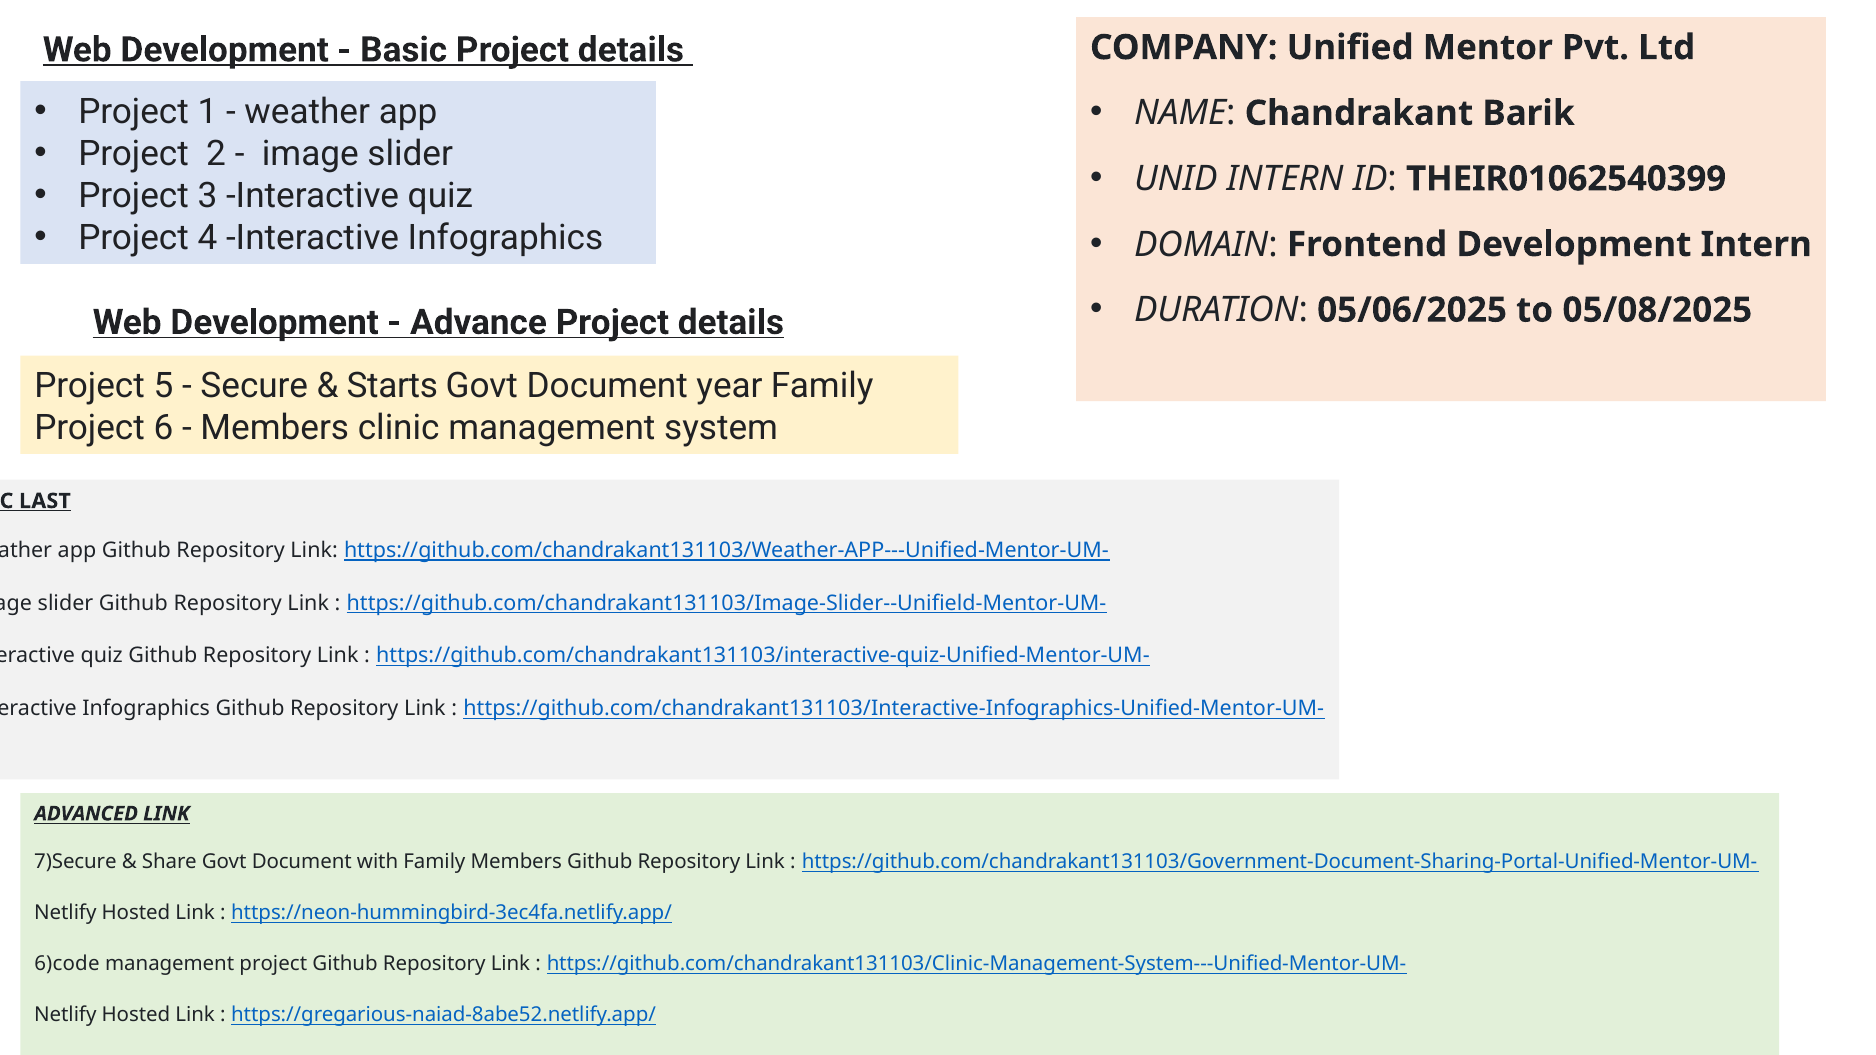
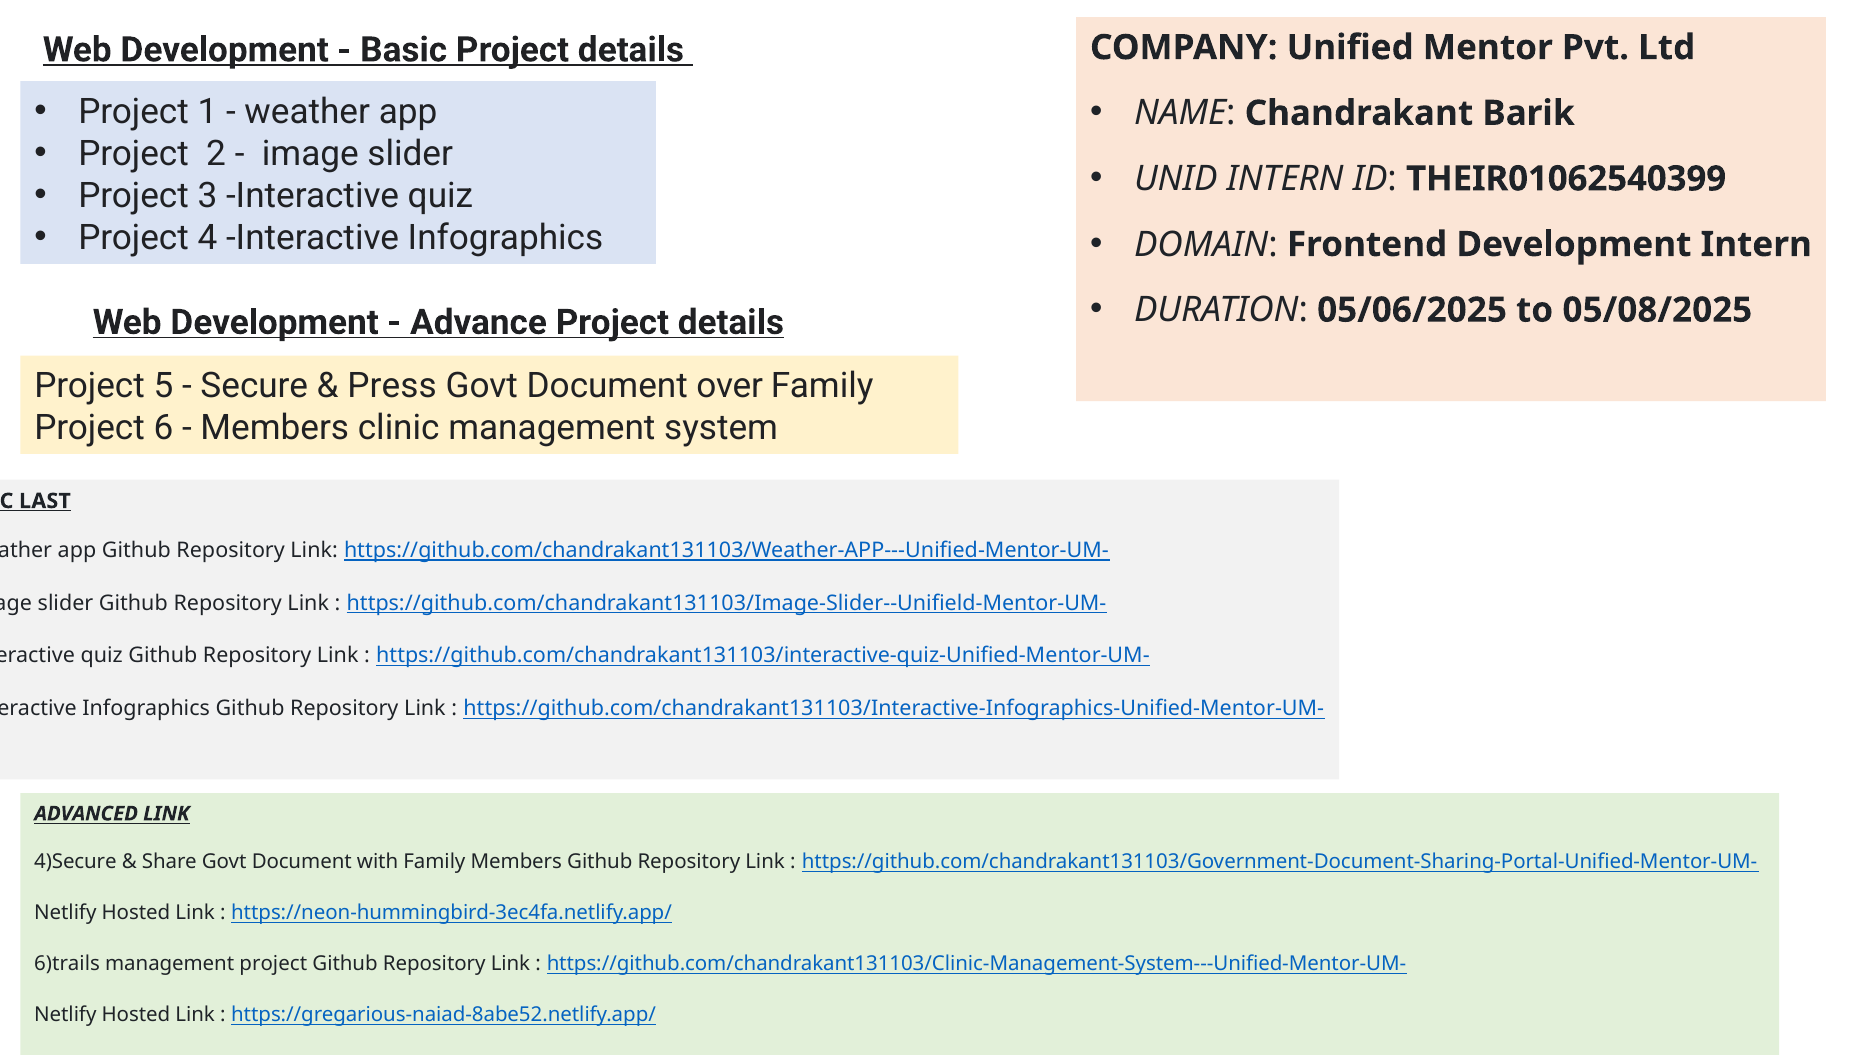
Starts: Starts -> Press (392, 386)
year: year -> over (730, 386)
7)Secure: 7)Secure -> 4)Secure (75, 862)
6)code: 6)code -> 6)trails (67, 964)
